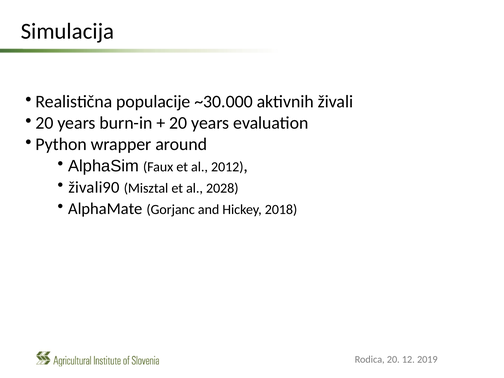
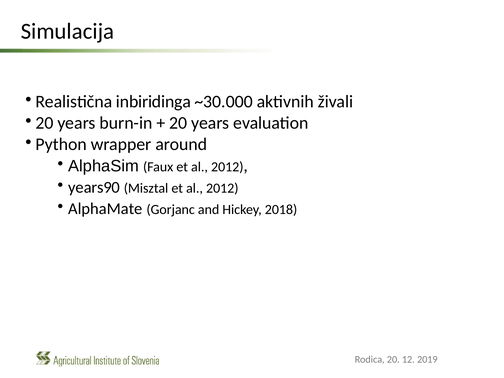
populacije: populacije -> inbiridinga (153, 101)
živali90: živali90 -> years90 (94, 187)
Misztal et al 2028: 2028 -> 2012 (222, 188)
